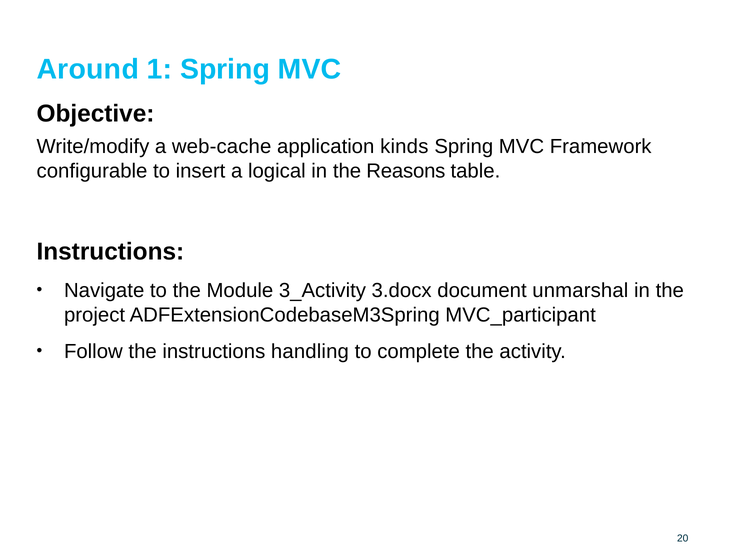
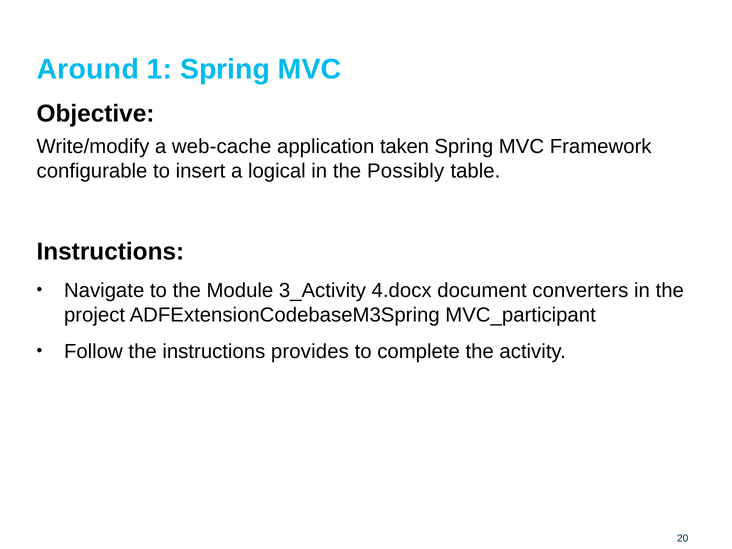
kinds: kinds -> taken (404, 146)
Reasons: Reasons -> Possibly (406, 171)
3.docx: 3.docx -> 4.docx (402, 290)
unmarshal: unmarshal -> converters (580, 290)
handling: handling -> provides (310, 352)
